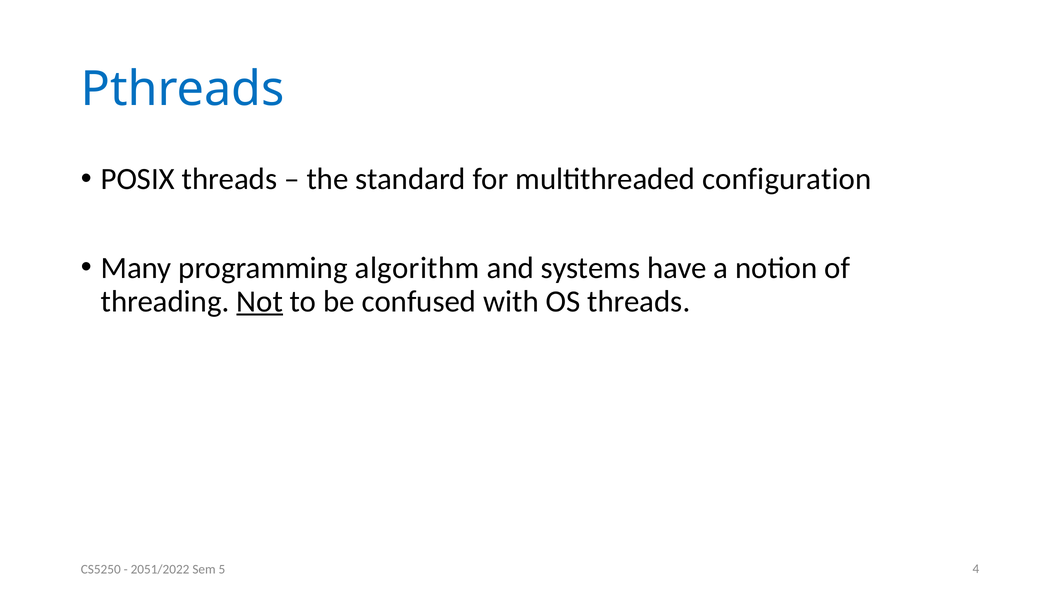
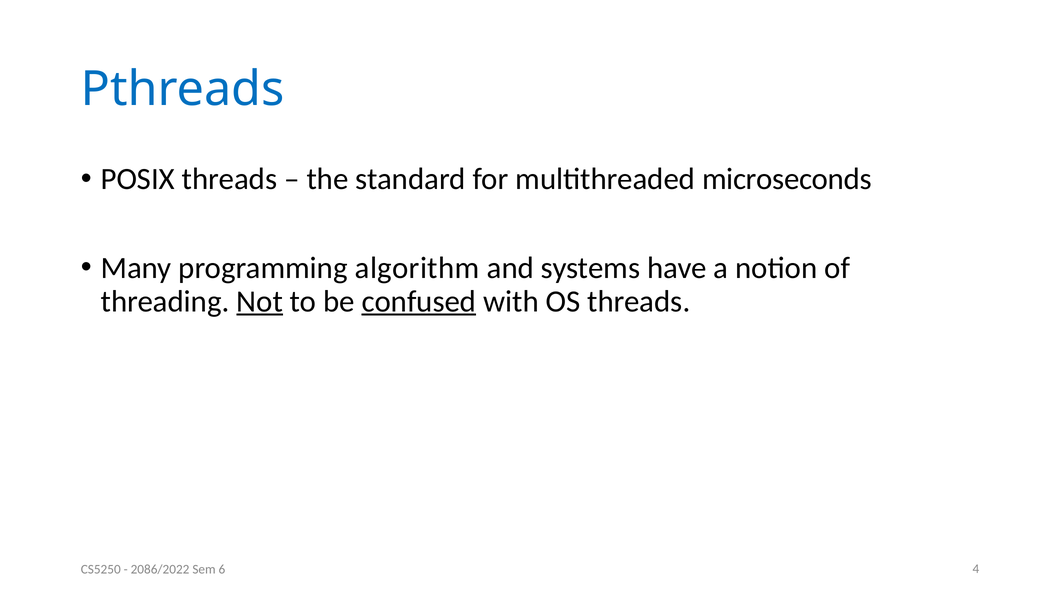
configuration: configuration -> microseconds (787, 179)
confused underline: none -> present (419, 302)
2051/2022: 2051/2022 -> 2086/2022 (160, 569)
5: 5 -> 6 (222, 569)
